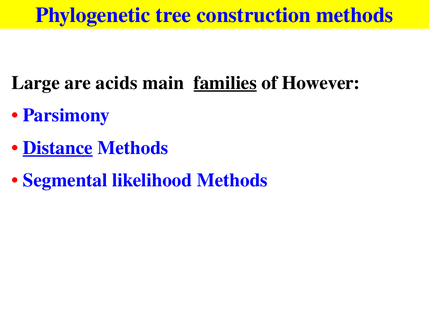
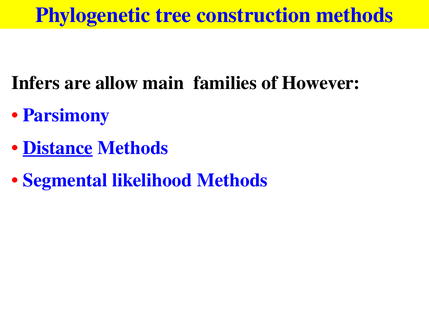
Large: Large -> Infers (36, 83)
acids: acids -> allow (117, 83)
families underline: present -> none (225, 83)
